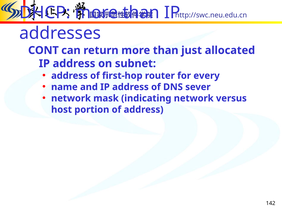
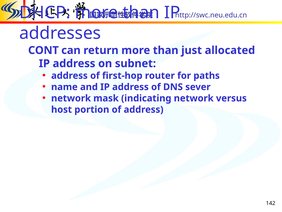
every: every -> paths (207, 76)
